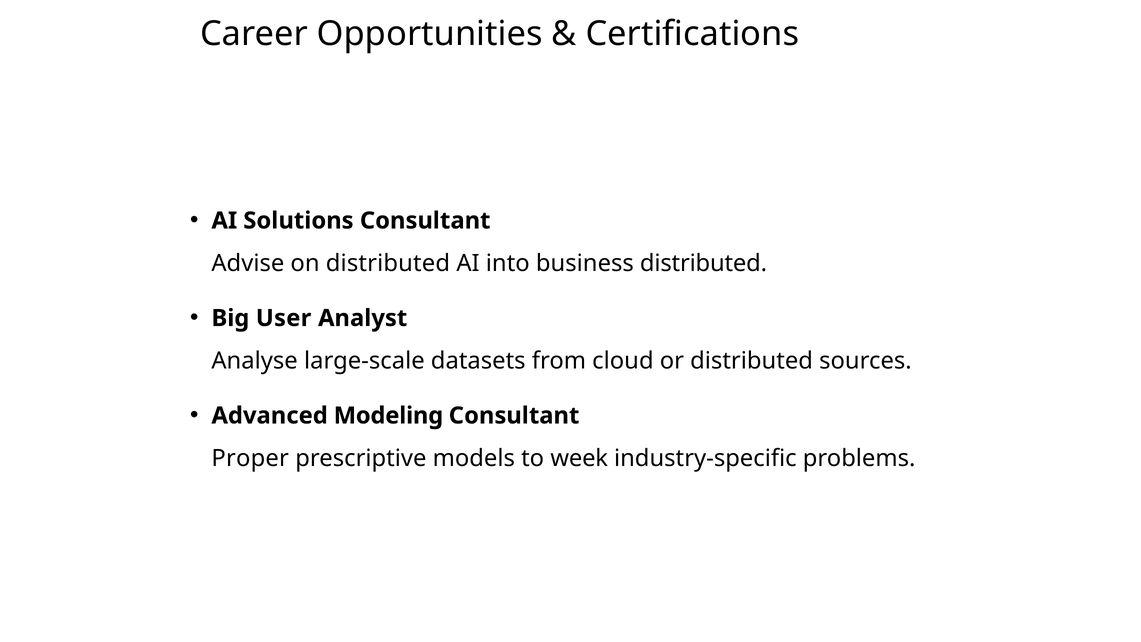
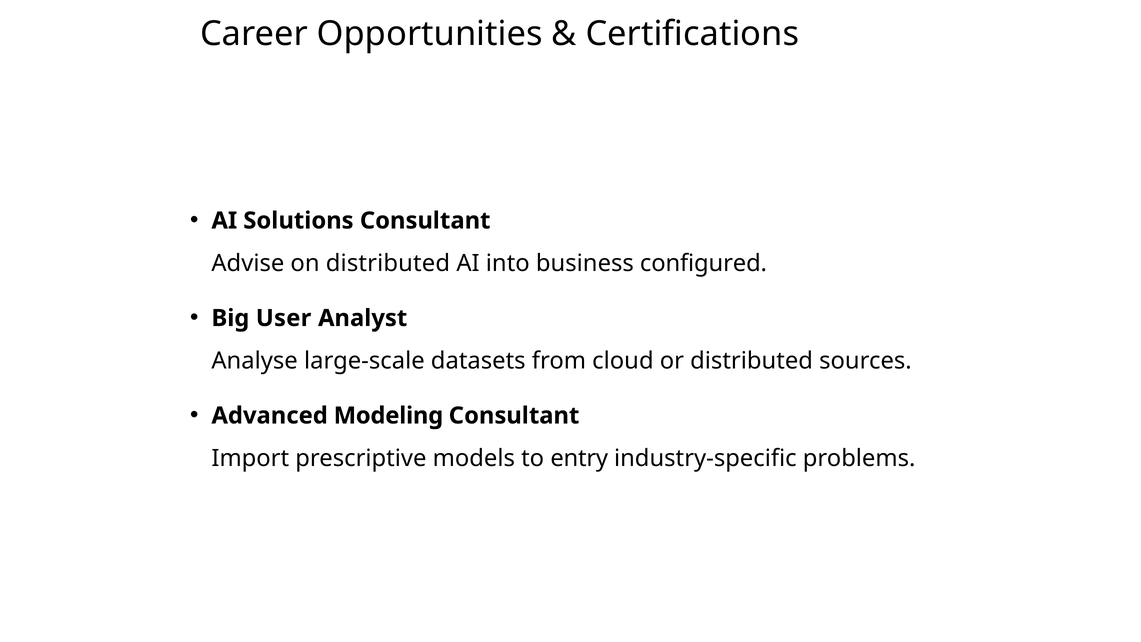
business distributed: distributed -> configured (703, 263)
Proper: Proper -> Import (250, 458)
week: week -> entry (579, 458)
